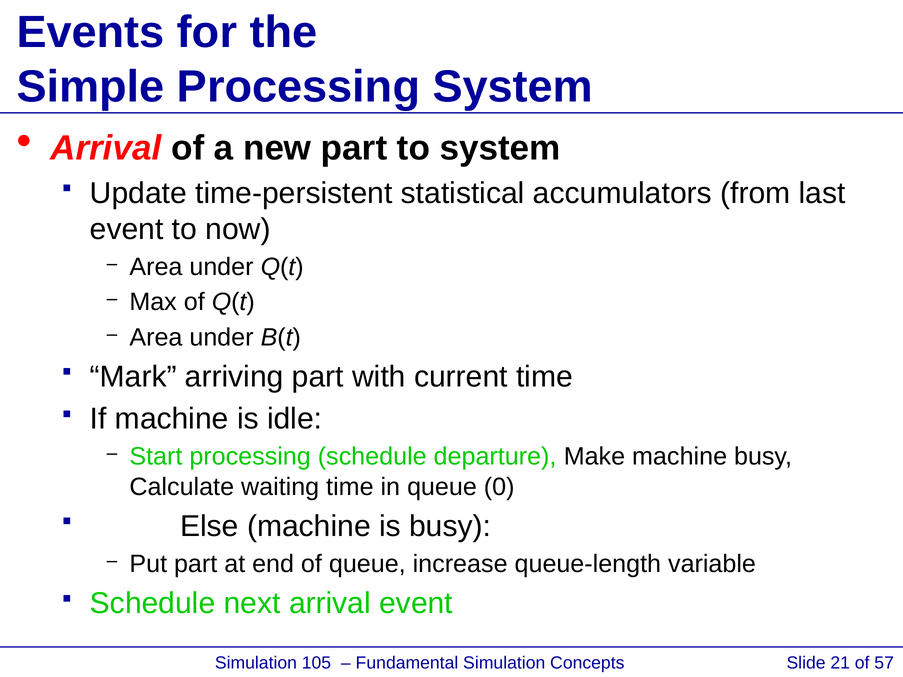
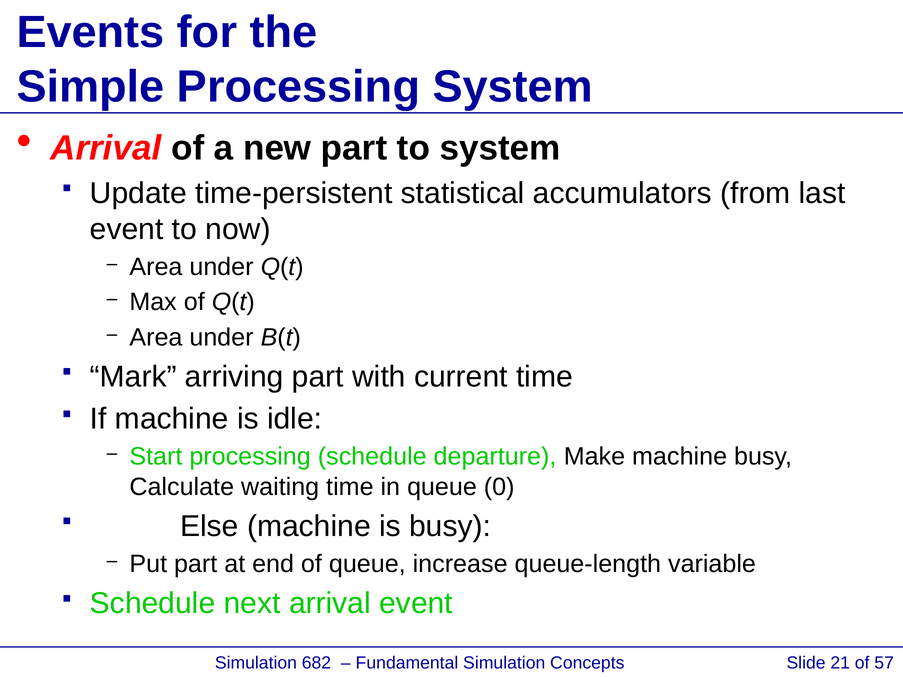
105: 105 -> 682 (316, 663)
